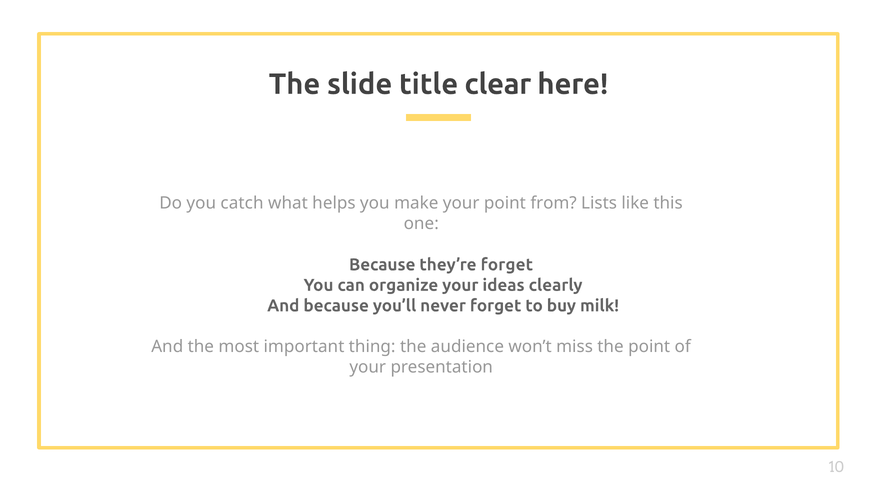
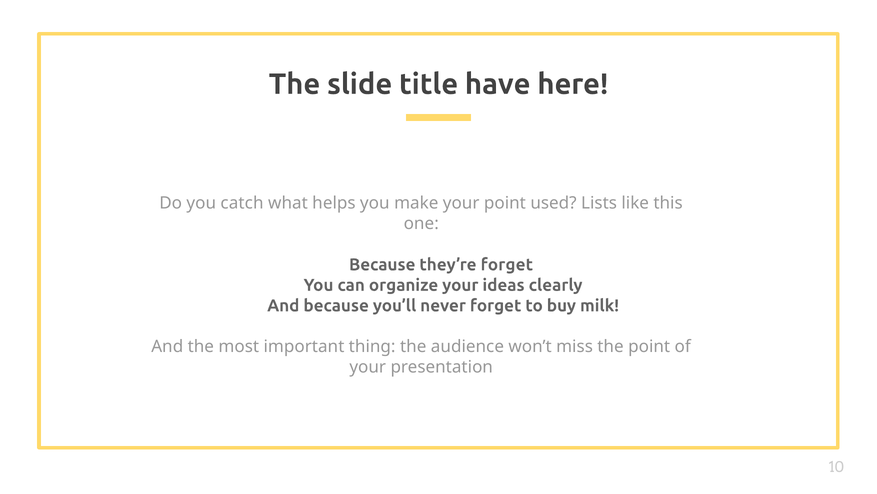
clear: clear -> have (498, 84)
from: from -> used (554, 203)
